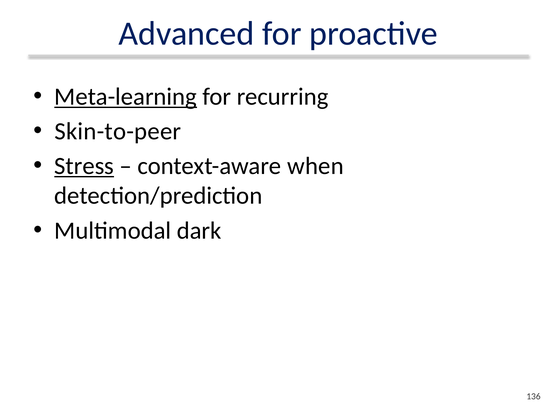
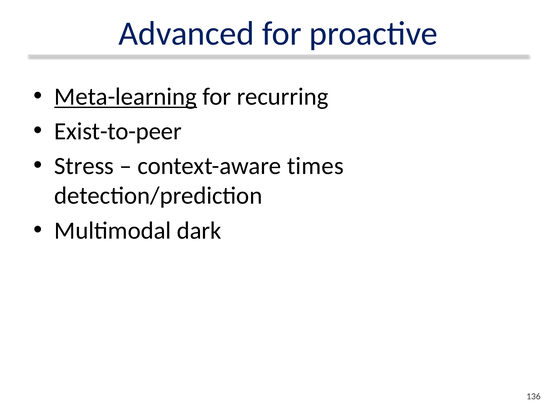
Skin-to-peer: Skin-to-peer -> Exist-to-peer (118, 131)
Stress underline: present -> none (84, 166)
when: when -> times (315, 166)
